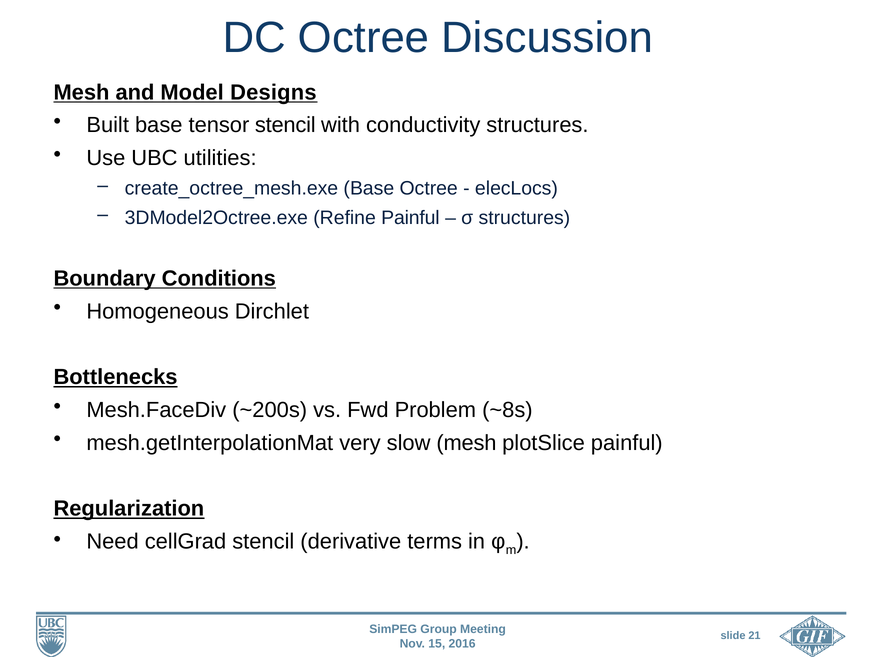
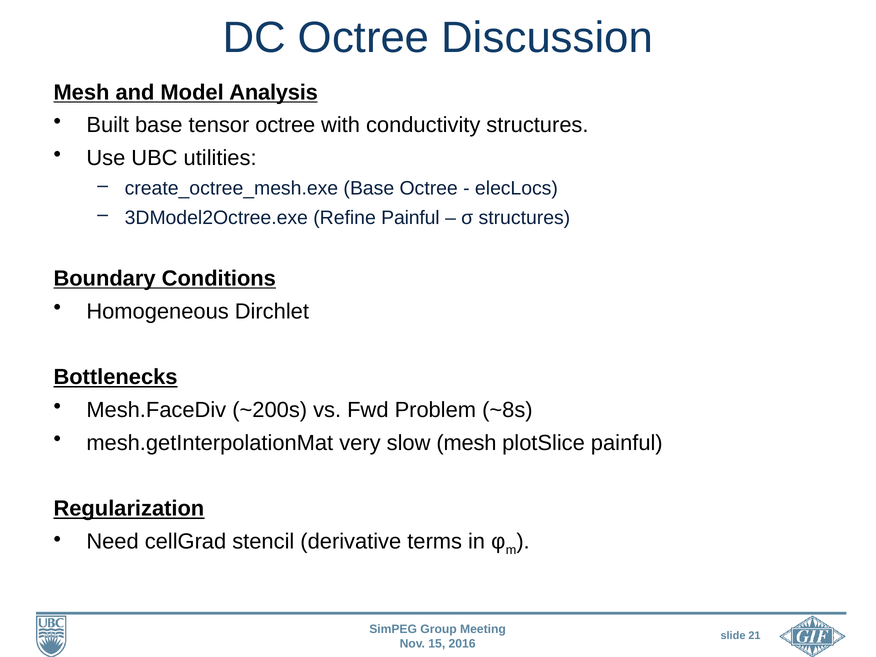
Designs: Designs -> Analysis (274, 92)
tensor stencil: stencil -> octree (285, 125)
